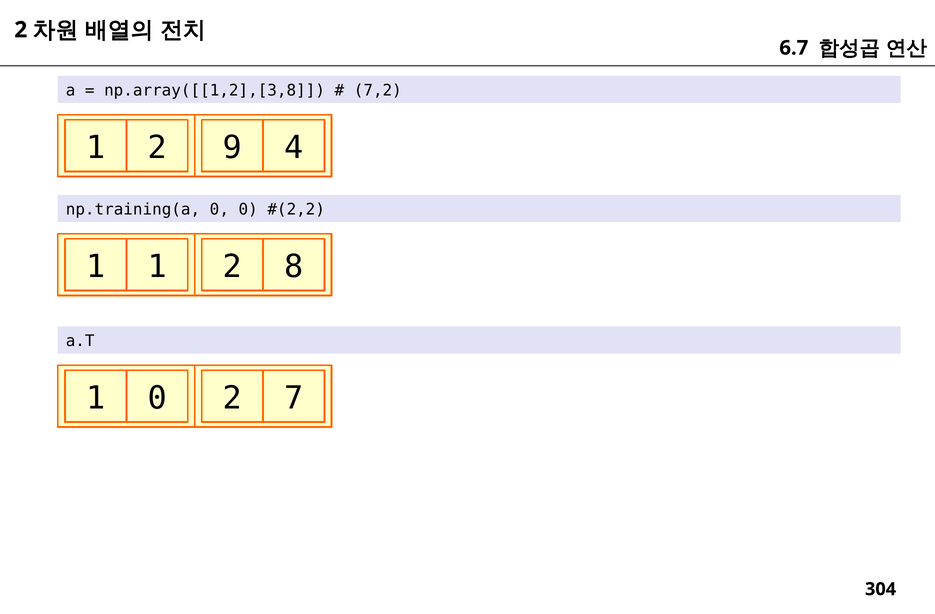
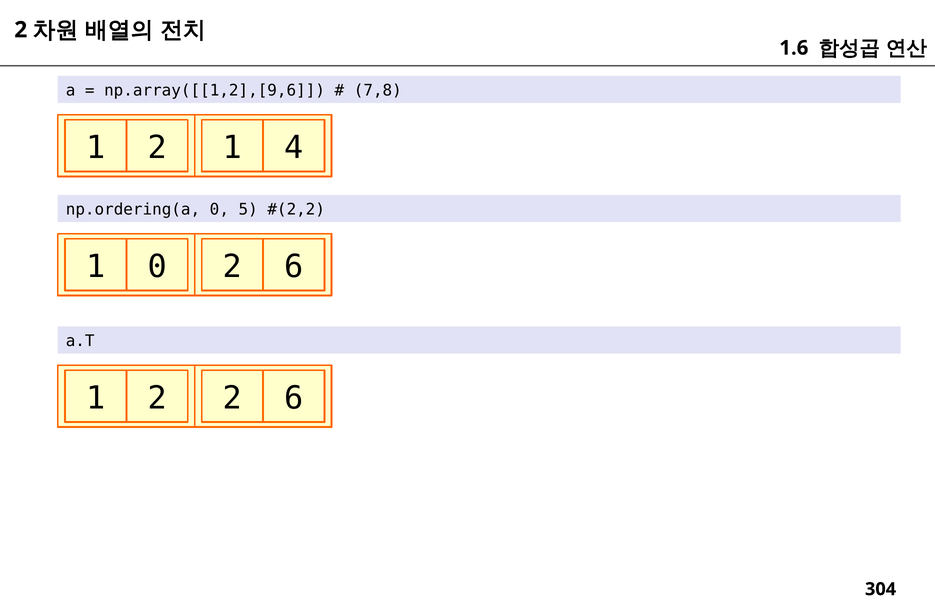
6.7: 6.7 -> 1.6 (794, 48)
np.array([[1,2],[3,8: np.array([[1,2],[3,8 -> np.array([[1,2],[9,6 (215, 91)
7,2: 7,2 -> 7,8 (378, 91)
2 9: 9 -> 1 (232, 148)
np.training(a: np.training(a -> np.ordering(a (133, 210)
0 0: 0 -> 5 (248, 210)
1 1: 1 -> 0 (157, 267)
8: 8 -> 6 (294, 267)
0: 0 -> 2 (157, 398)
7: 7 -> 6 (294, 398)
